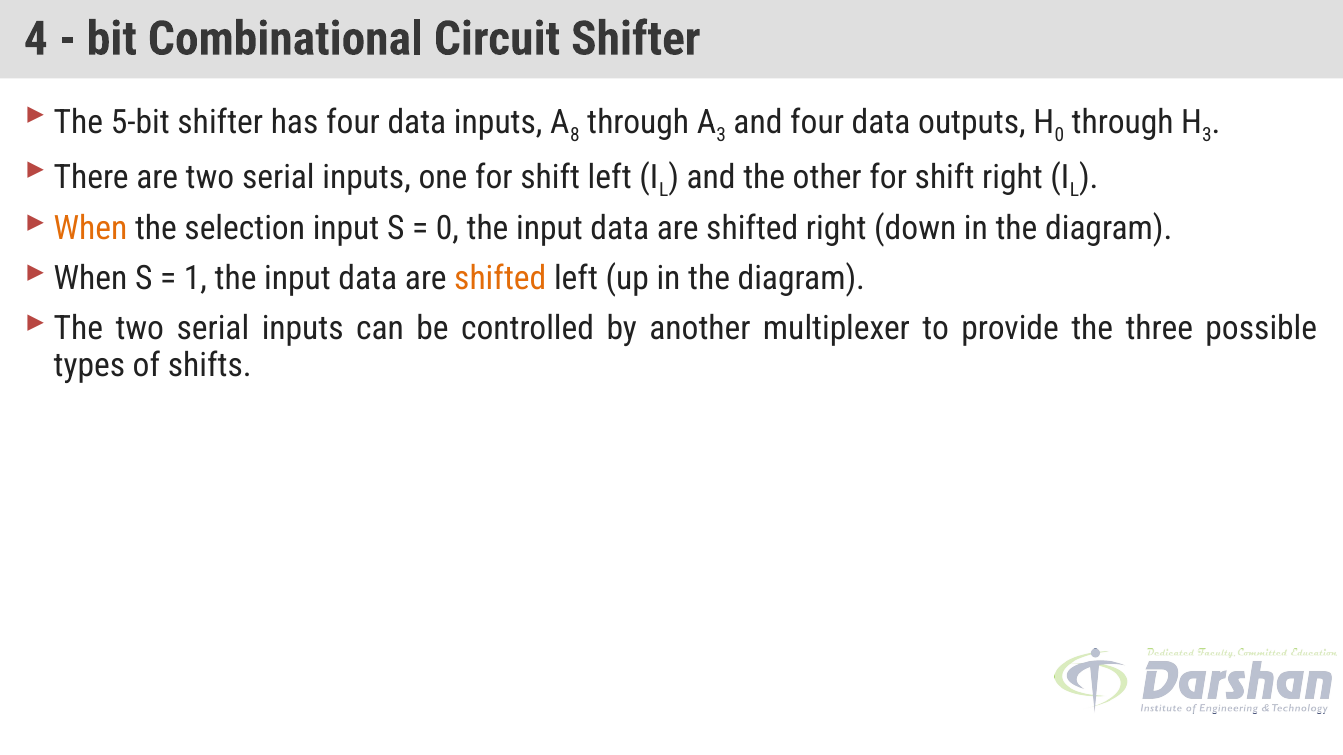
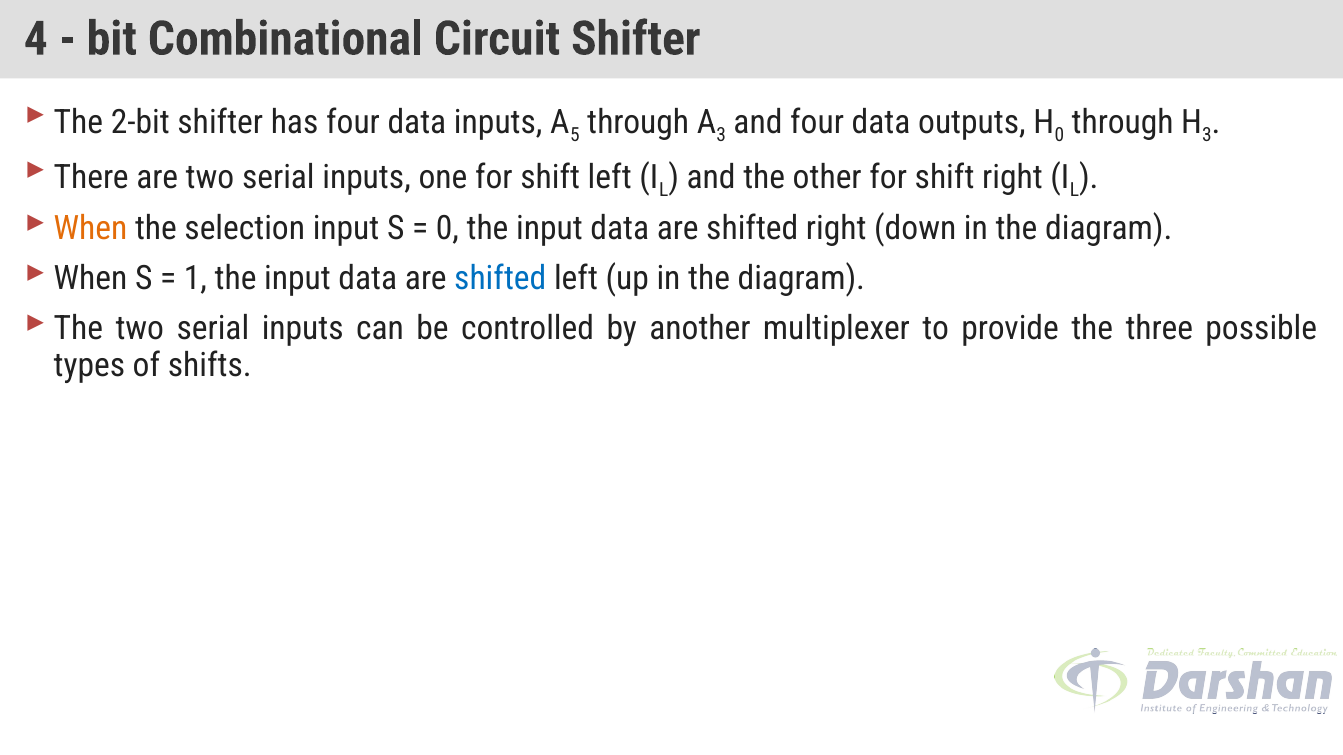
5-bit: 5-bit -> 2-bit (140, 122)
8: 8 -> 5 (575, 135)
shifted colour: orange -> blue (500, 279)
